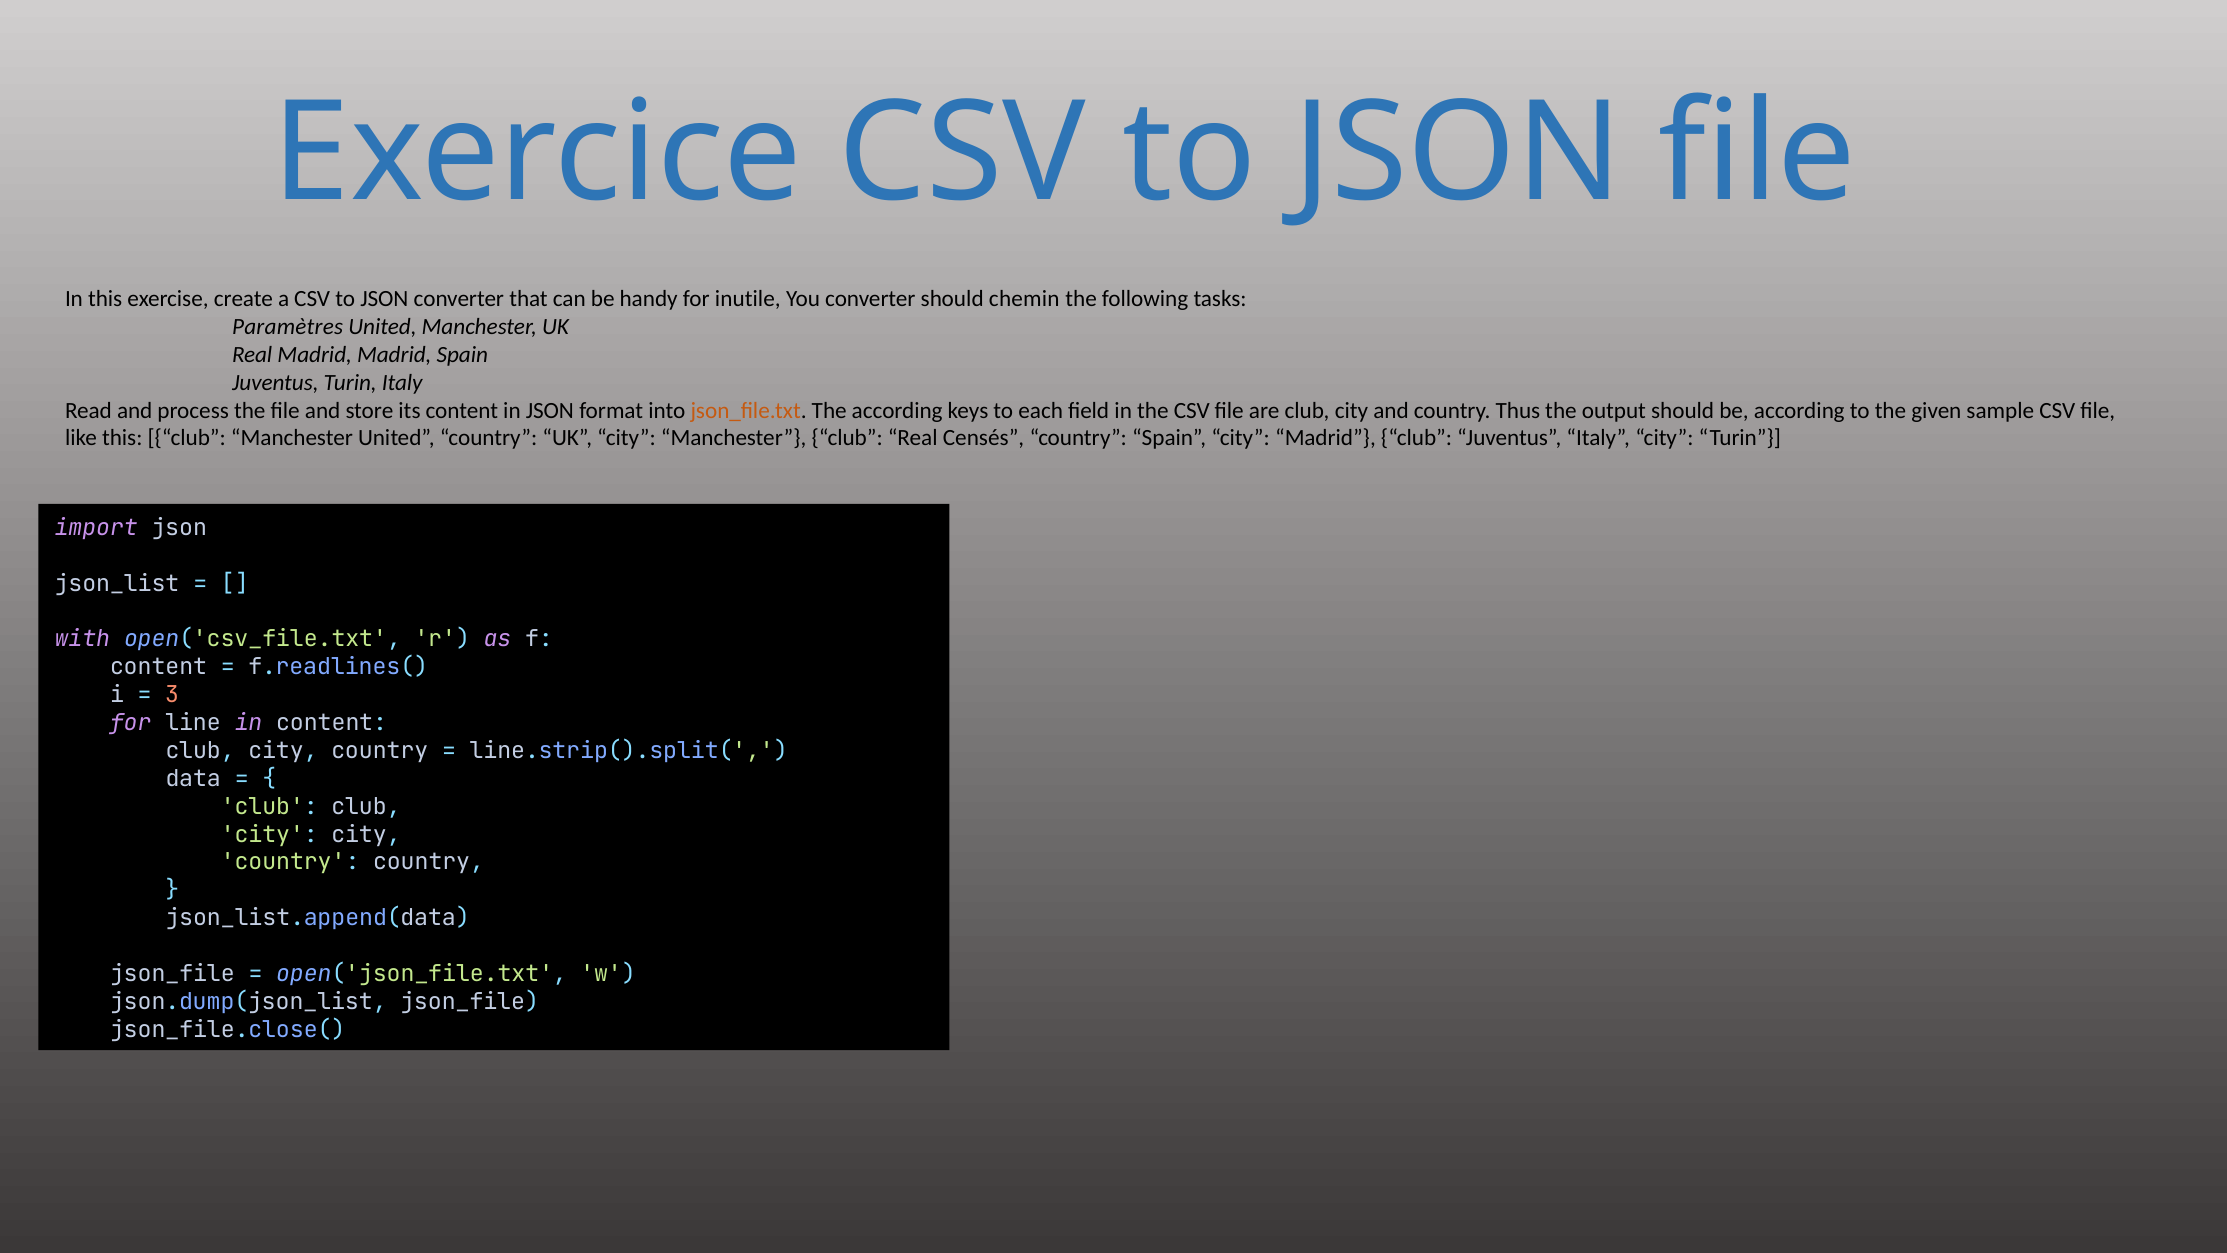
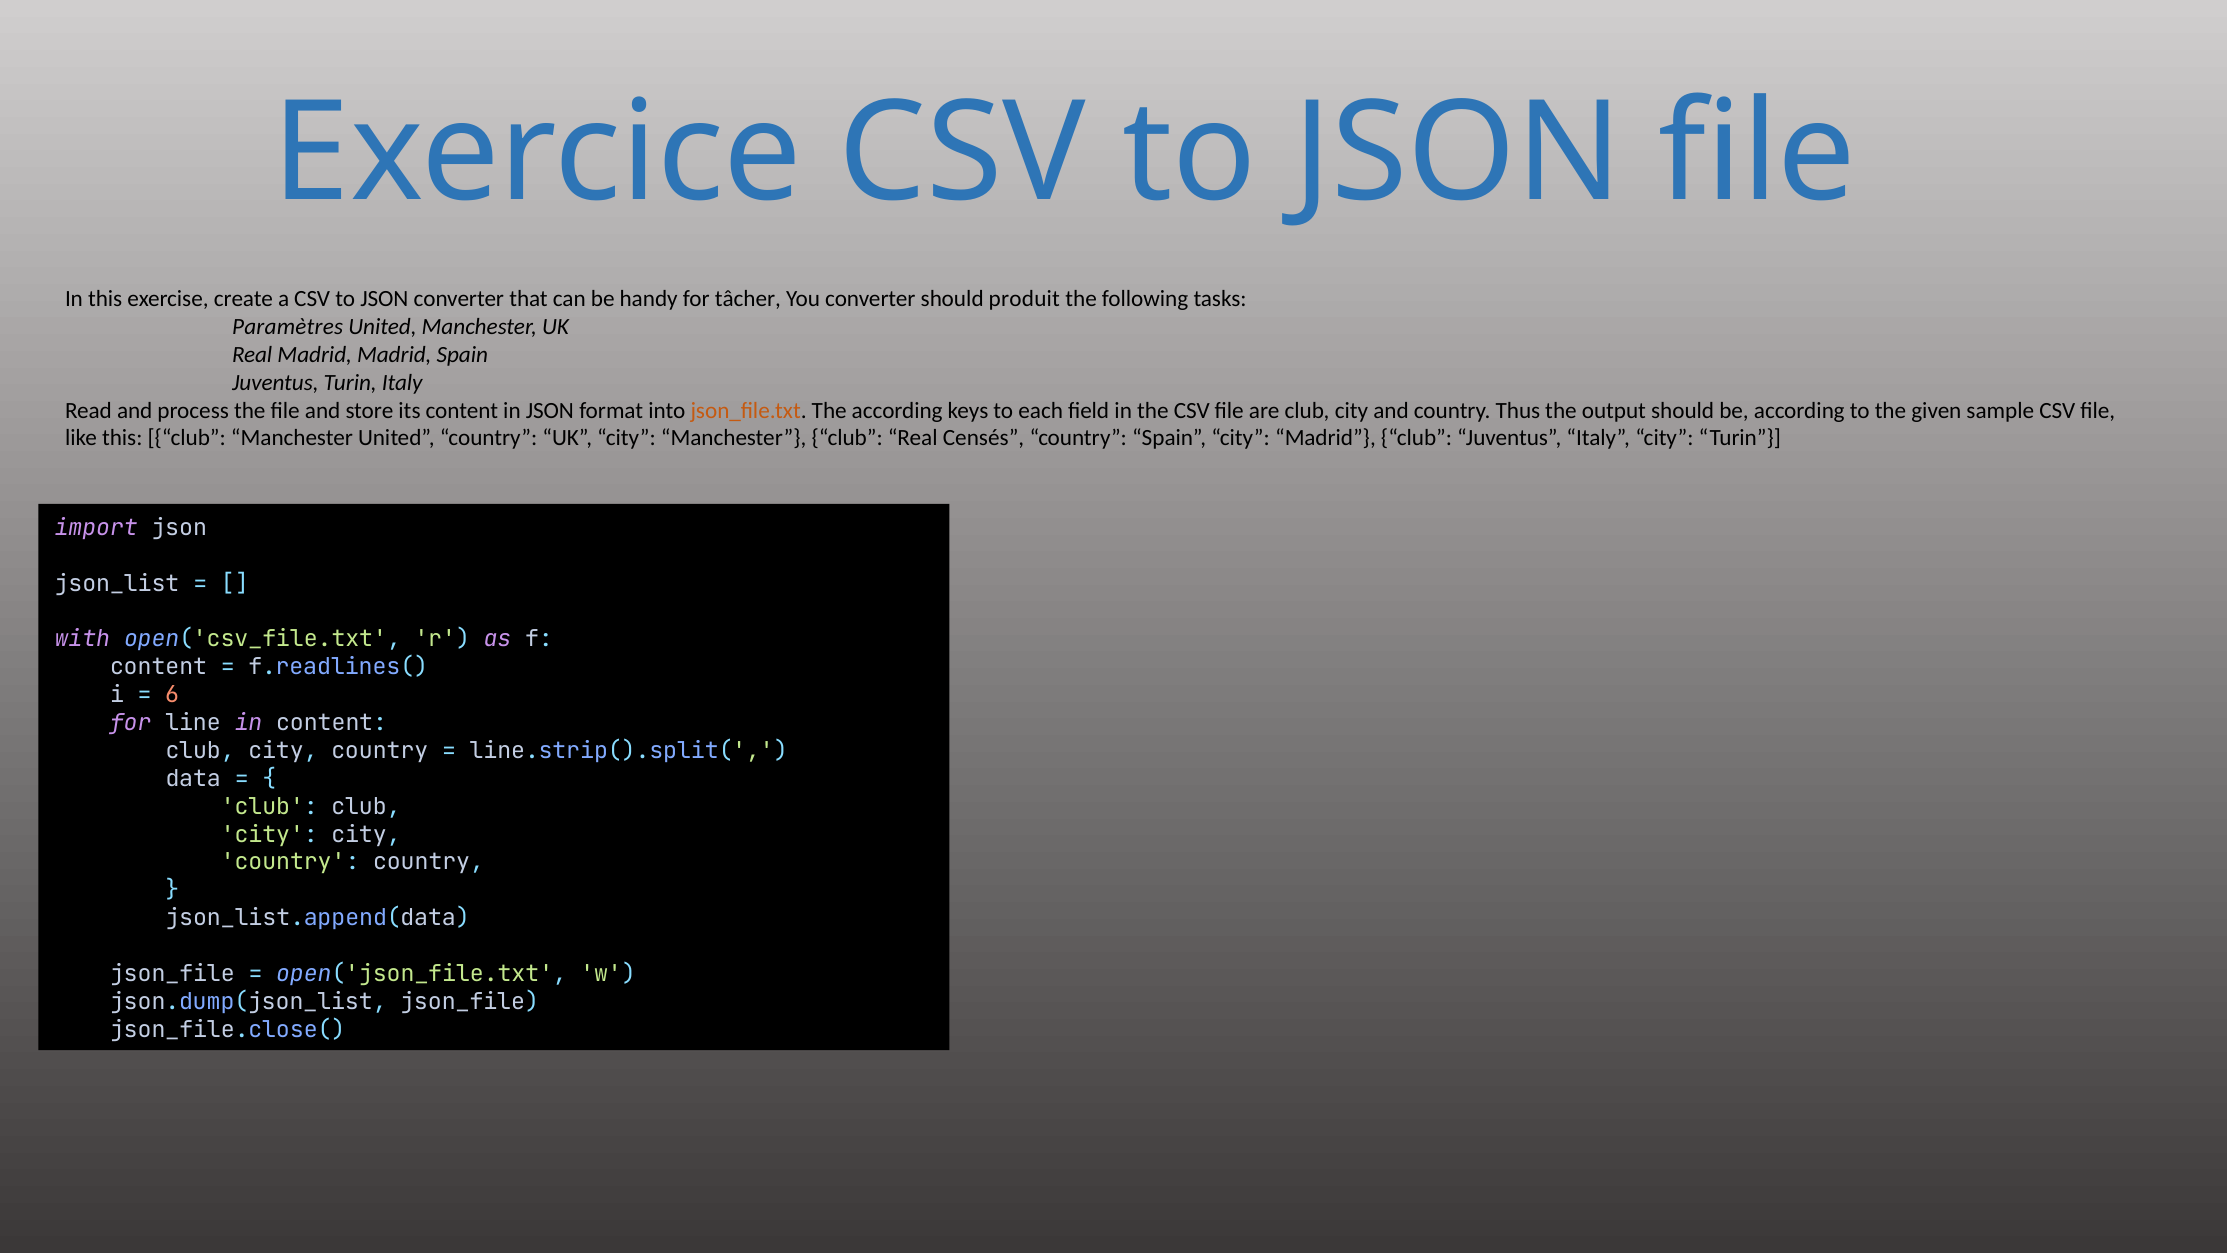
inutile: inutile -> tâcher (748, 299)
chemin: chemin -> produit (1024, 299)
3: 3 -> 6 (172, 695)
